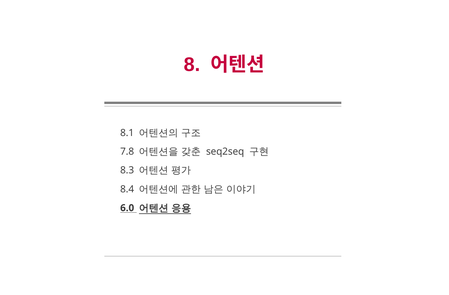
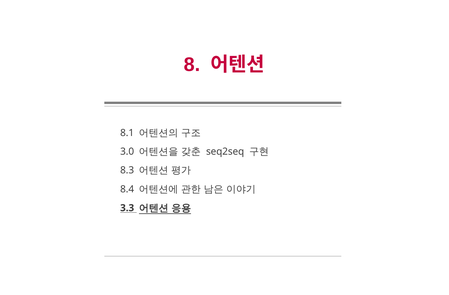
7.8: 7.8 -> 3.0 (127, 152)
6.0: 6.0 -> 3.3 (127, 208)
